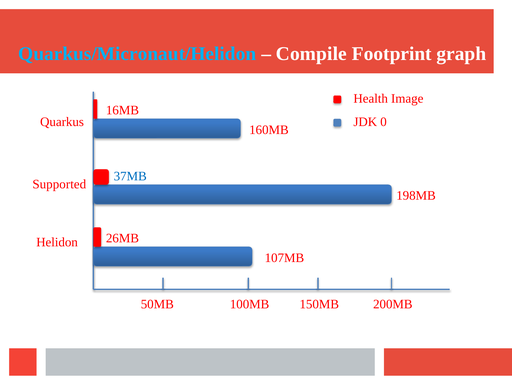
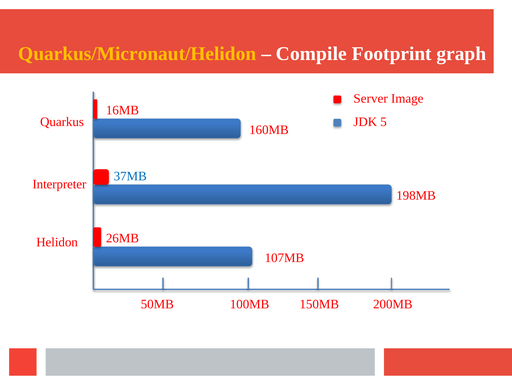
Quarkus/Micronaut/Helidon colour: light blue -> yellow (137, 54)
Health: Health -> Server (371, 99)
0: 0 -> 5 (384, 122)
Supported: Supported -> Interpreter (59, 184)
